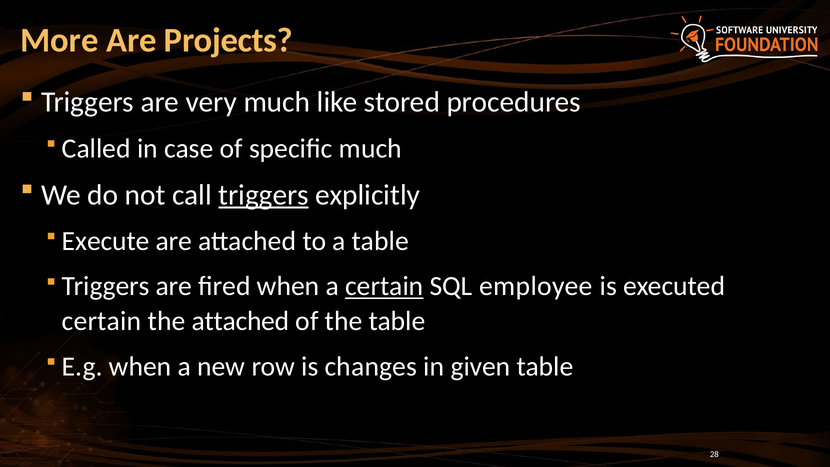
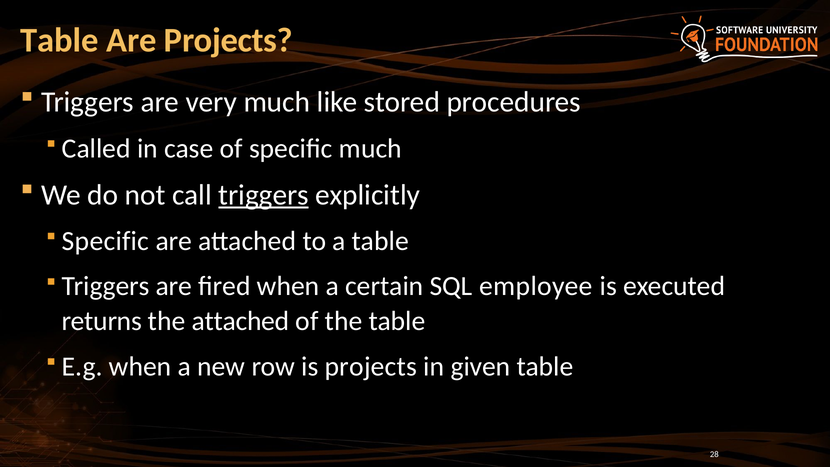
More: More -> Table (59, 40)
Execute: Execute -> Specific (105, 241)
certain underline: present -> none (384, 286)
certain: certain -> returns (102, 321)
is changes: changes -> projects (371, 366)
